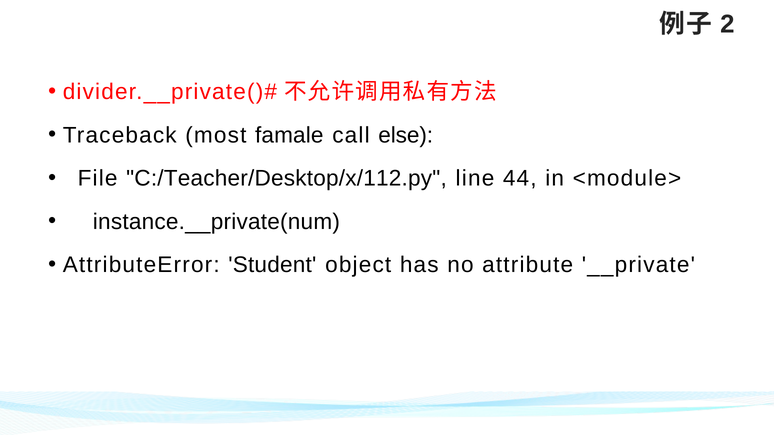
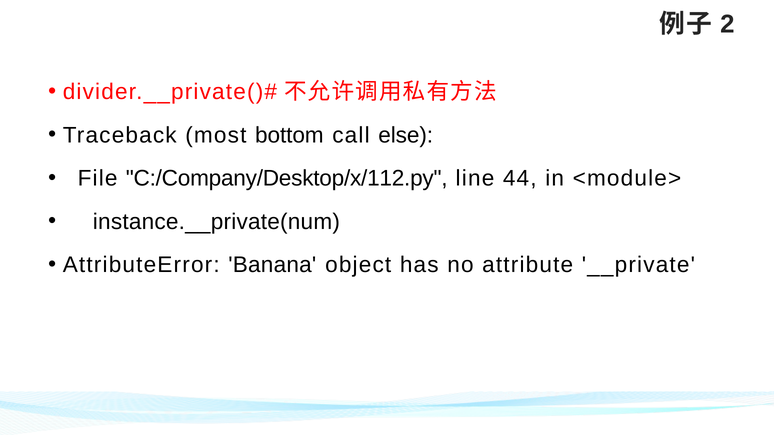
famale: famale -> bottom (289, 135)
C:/Teacher/Desktop/x/112.py: C:/Teacher/Desktop/x/112.py -> C:/Company/Desktop/x/112.py (287, 179)
Student: Student -> Banana (272, 265)
